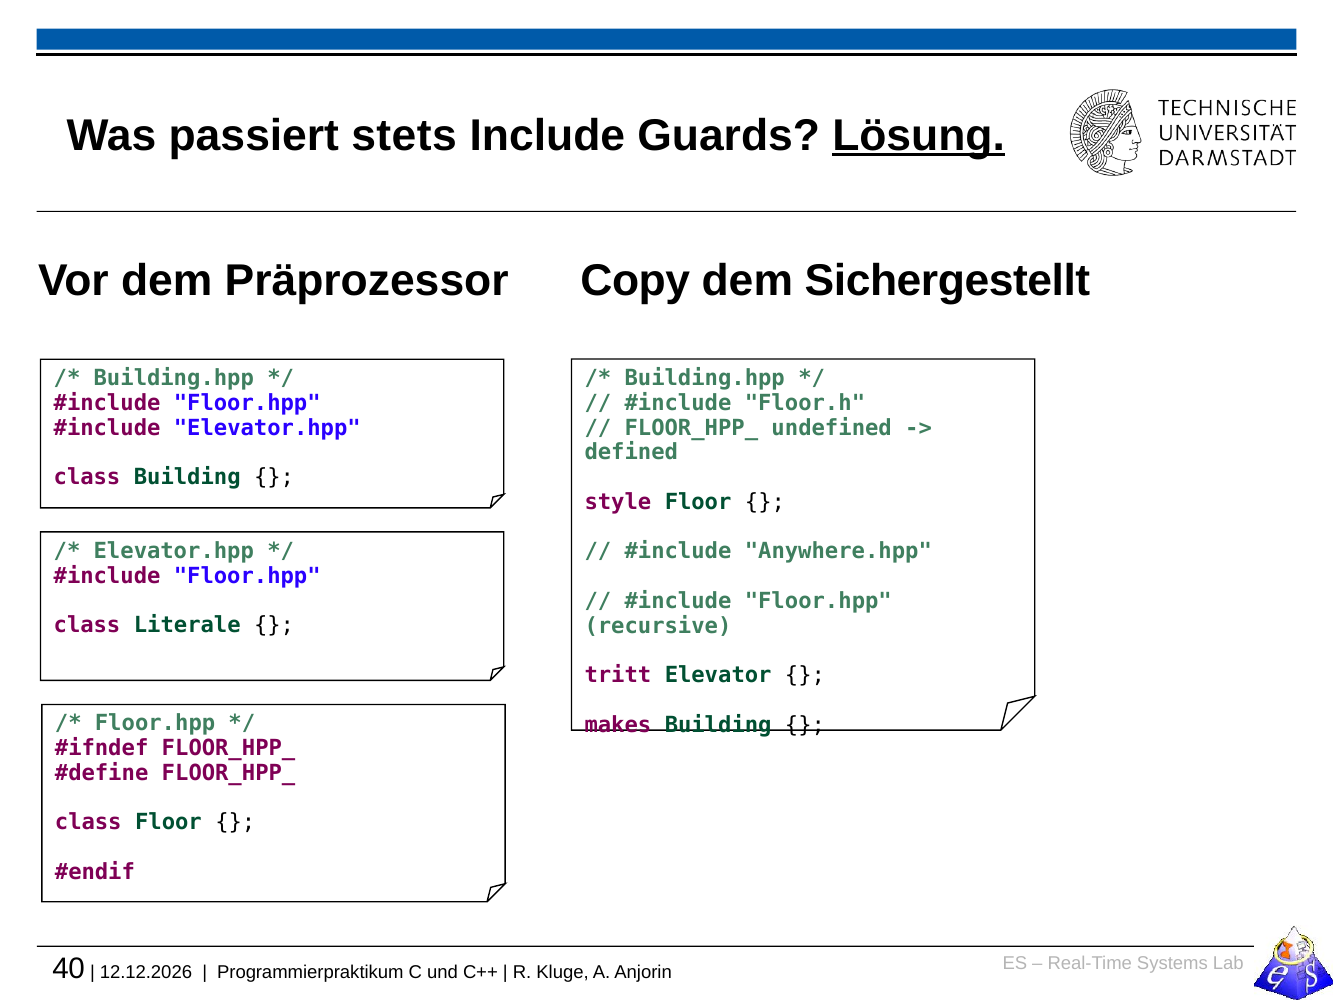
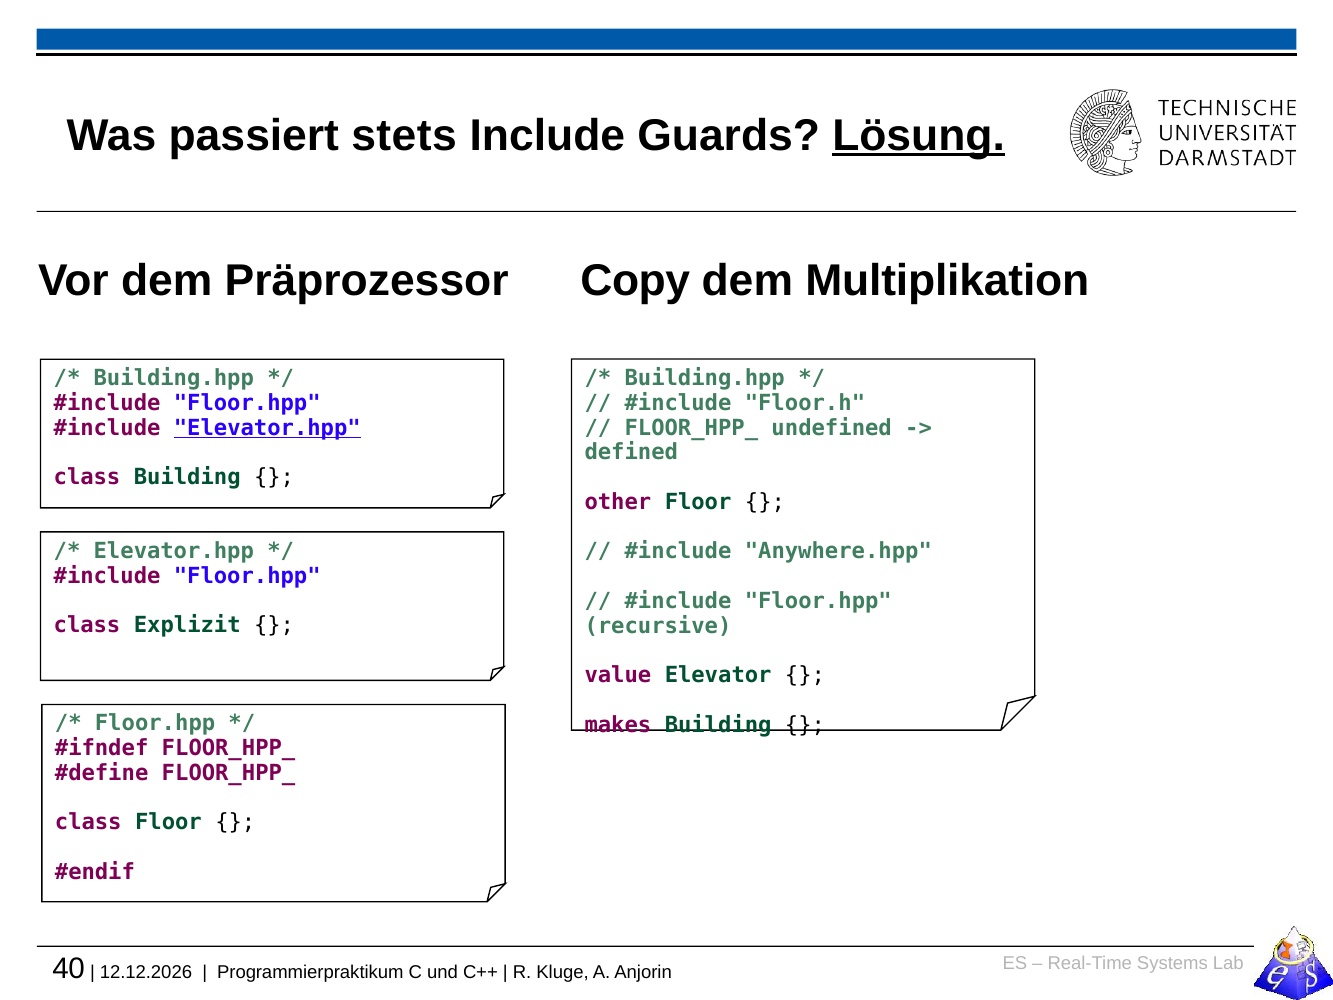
Sichergestellt: Sichergestellt -> Multiplikation (947, 280)
Elevator.hpp underline: none -> present (267, 428)
style: style -> other (618, 502)
Literale: Literale -> Explizit (187, 625)
tritt: tritt -> value (618, 675)
